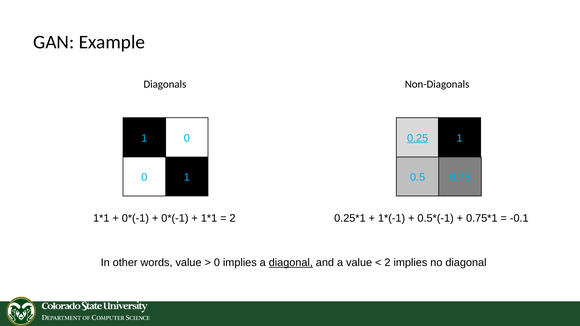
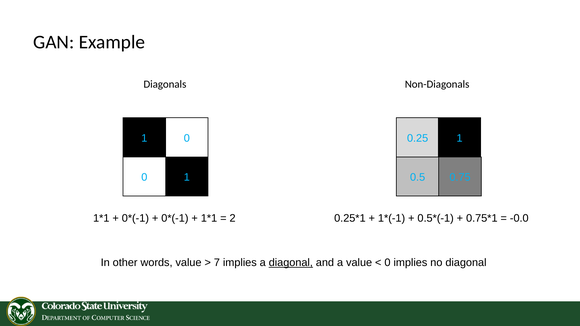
0.25 underline: present -> none (418, 138)
-0.1: -0.1 -> -0.0 (519, 218)
0: 0 -> 7 (217, 263)
2: 2 -> 0 (387, 263)
